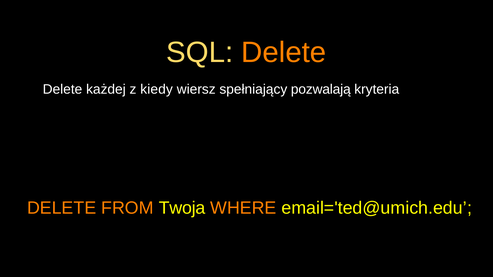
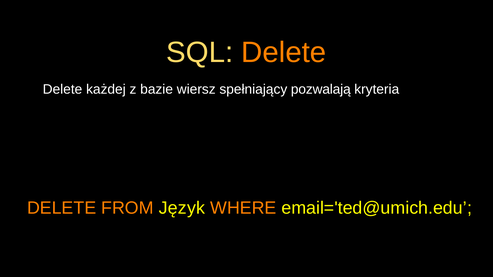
kiedy: kiedy -> bazie (157, 89)
Twoja: Twoja -> Język (182, 208)
